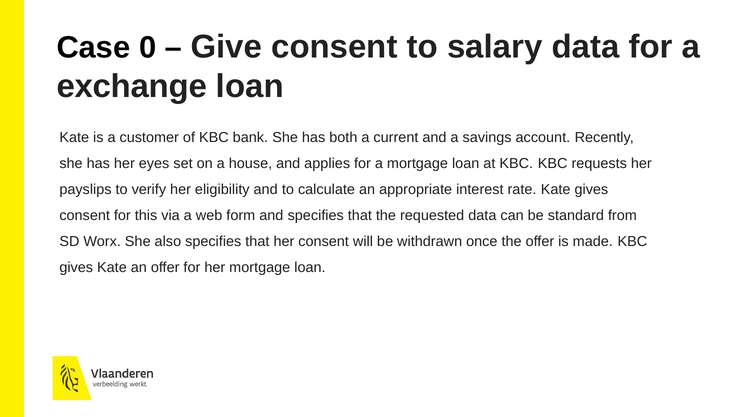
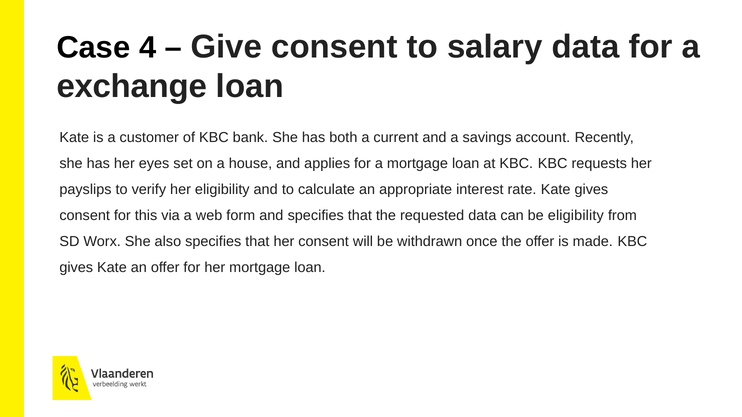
0: 0 -> 4 (148, 48)
be standard: standard -> eligibility (576, 216)
